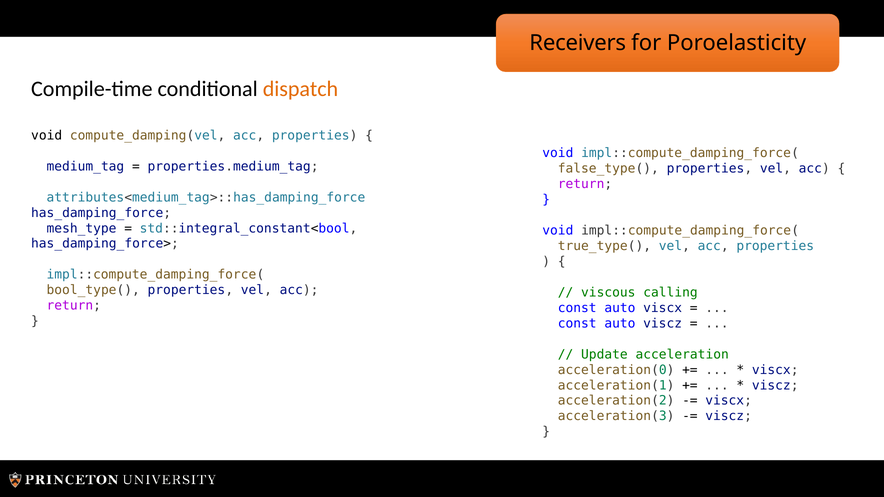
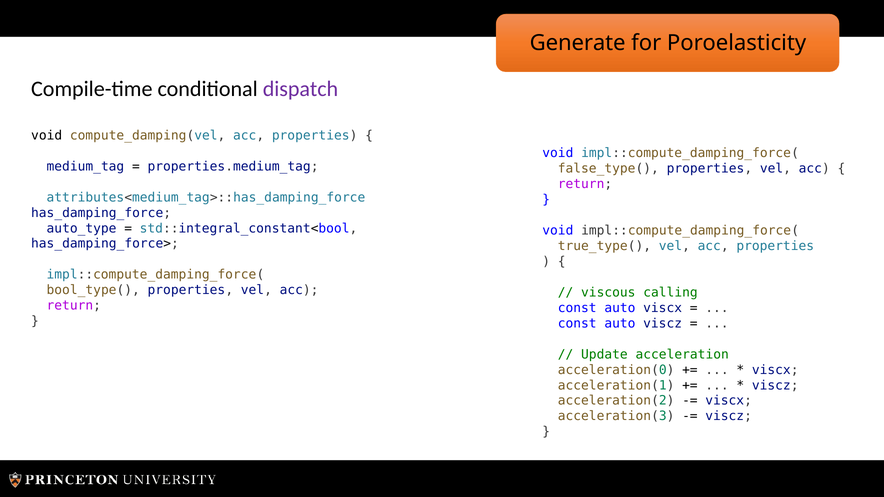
Receivers: Receivers -> Generate (578, 43)
dispatch colour: orange -> purple (300, 89)
mesh_type: mesh_type -> auto_type (82, 228)
